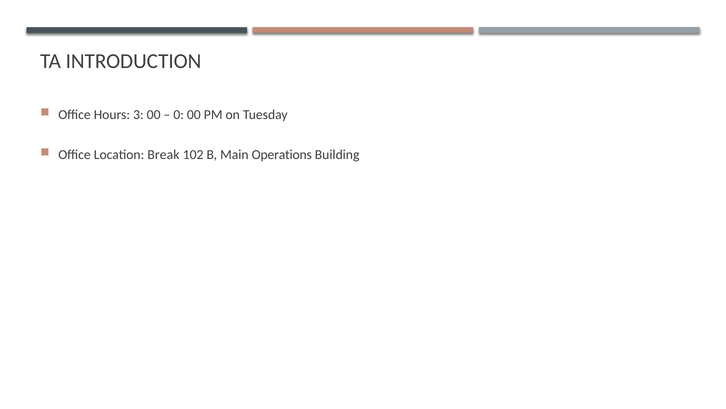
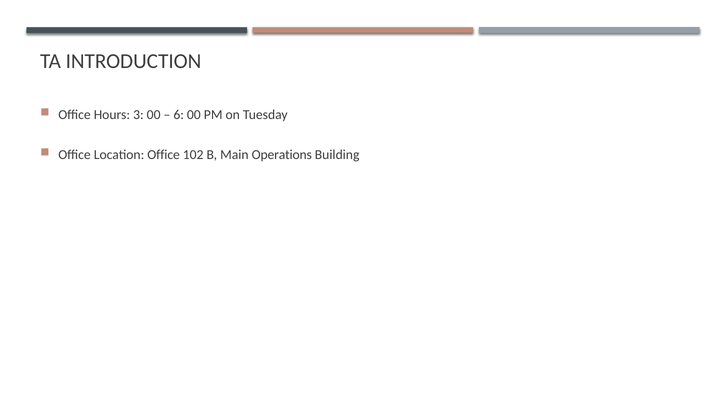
0: 0 -> 6 (179, 115)
Location Break: Break -> Office (164, 155)
